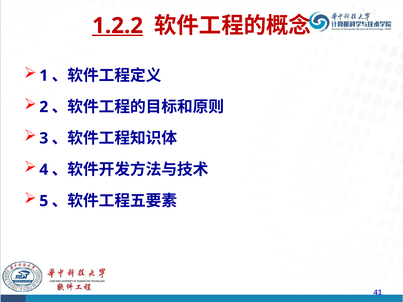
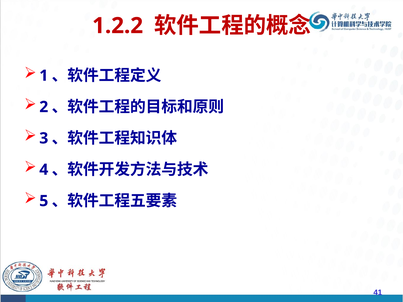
1.2.2 underline: present -> none (118, 26)
